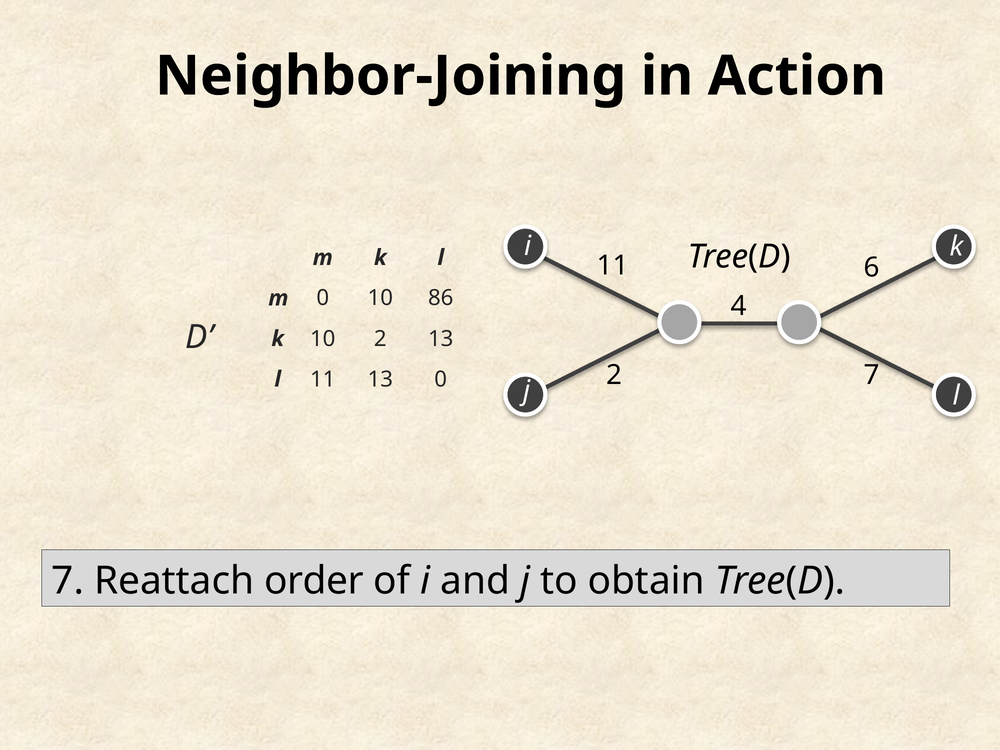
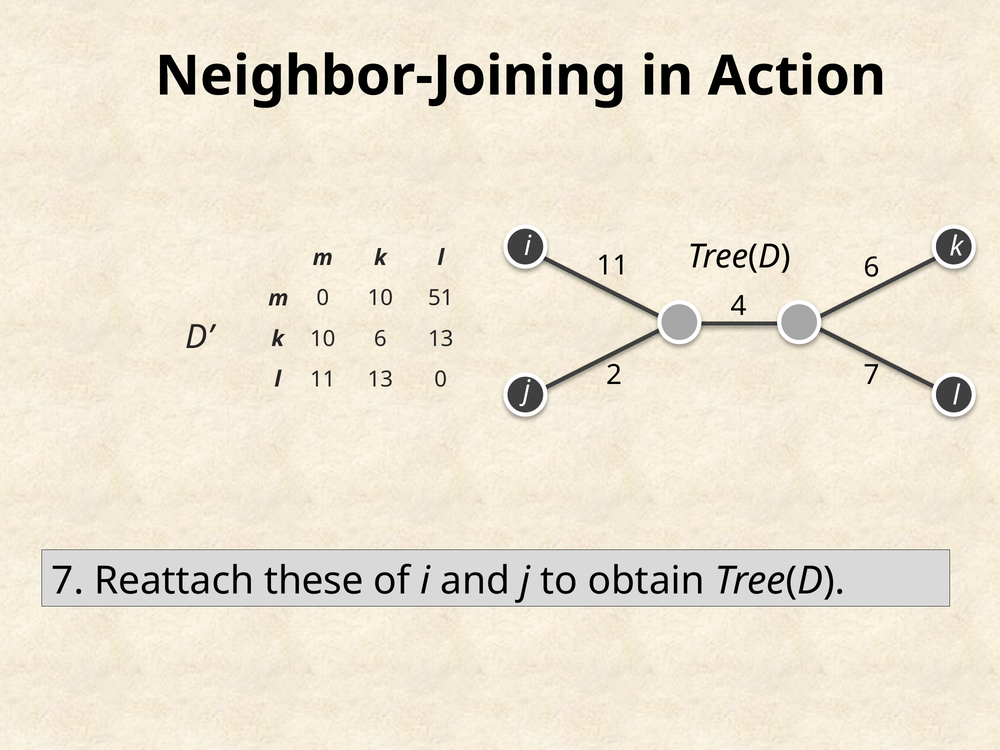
86: 86 -> 51 (441, 298)
10 2: 2 -> 6 (380, 339)
order: order -> these (314, 581)
